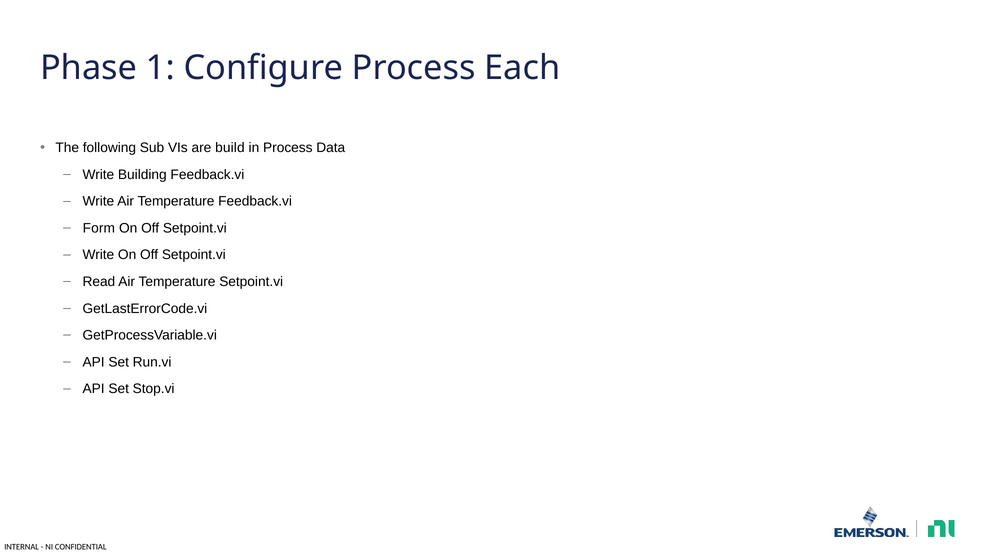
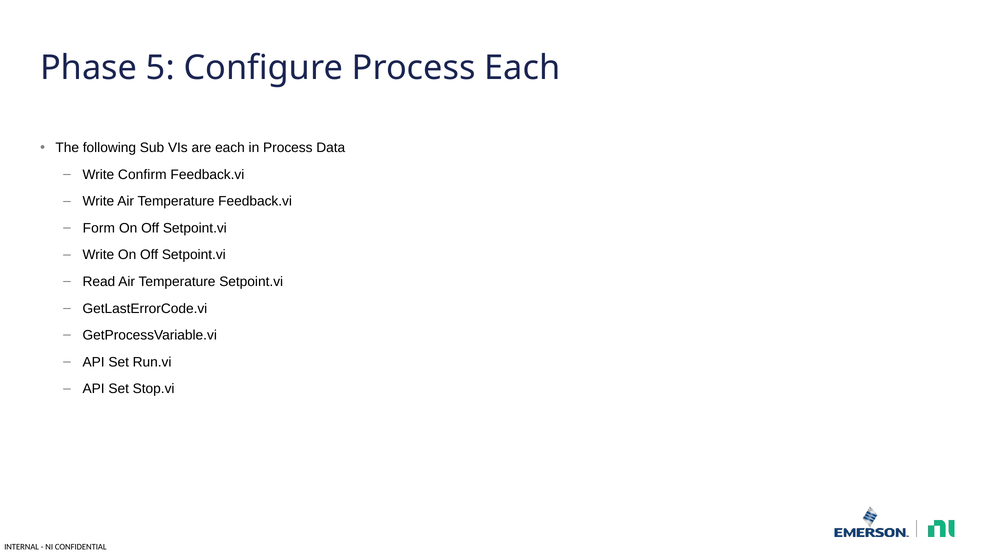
1: 1 -> 5 (160, 68)
are build: build -> each (230, 148)
Building: Building -> Confirm (142, 175)
